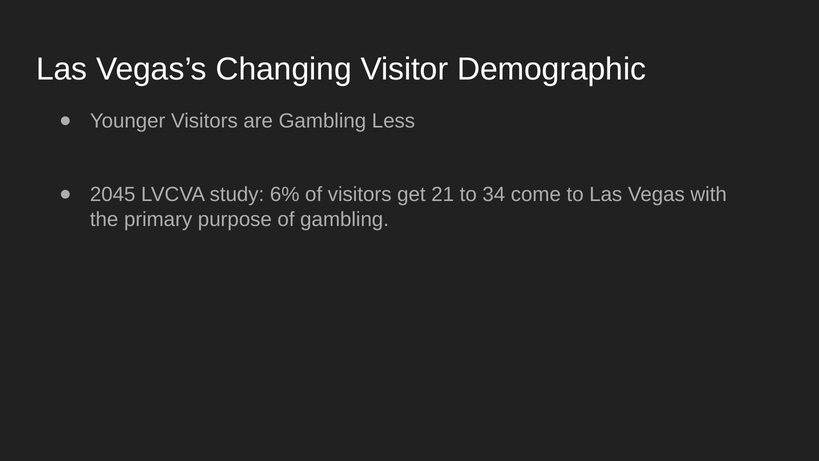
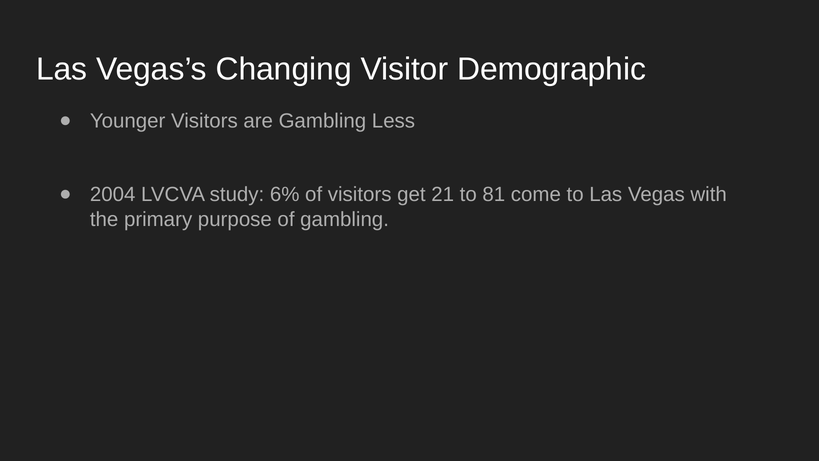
2045: 2045 -> 2004 (113, 195)
34: 34 -> 81 (494, 195)
